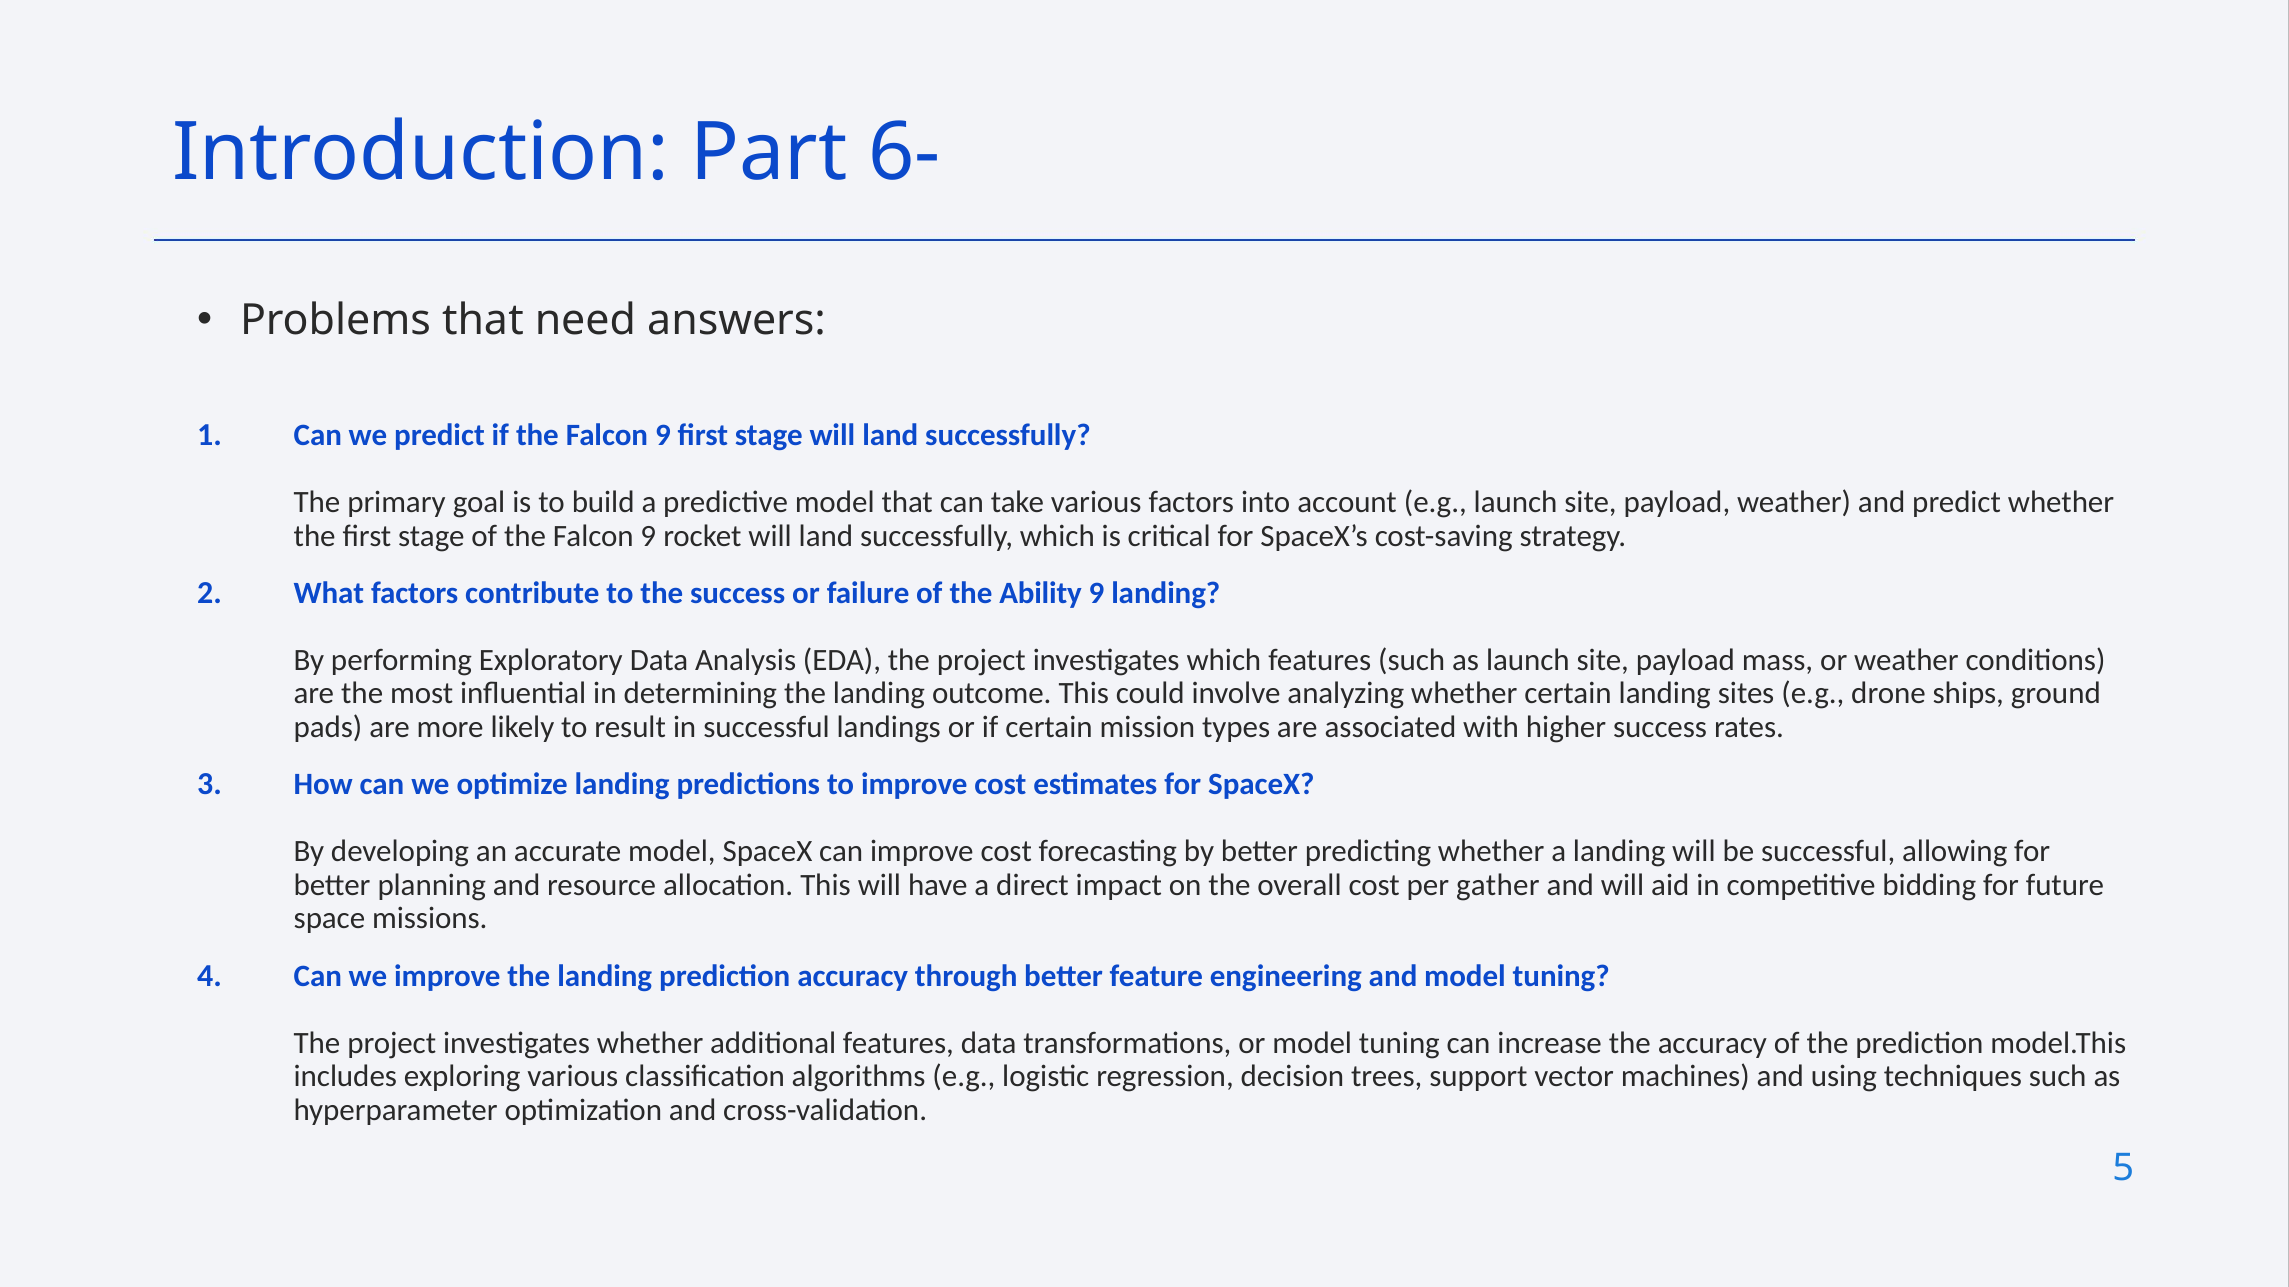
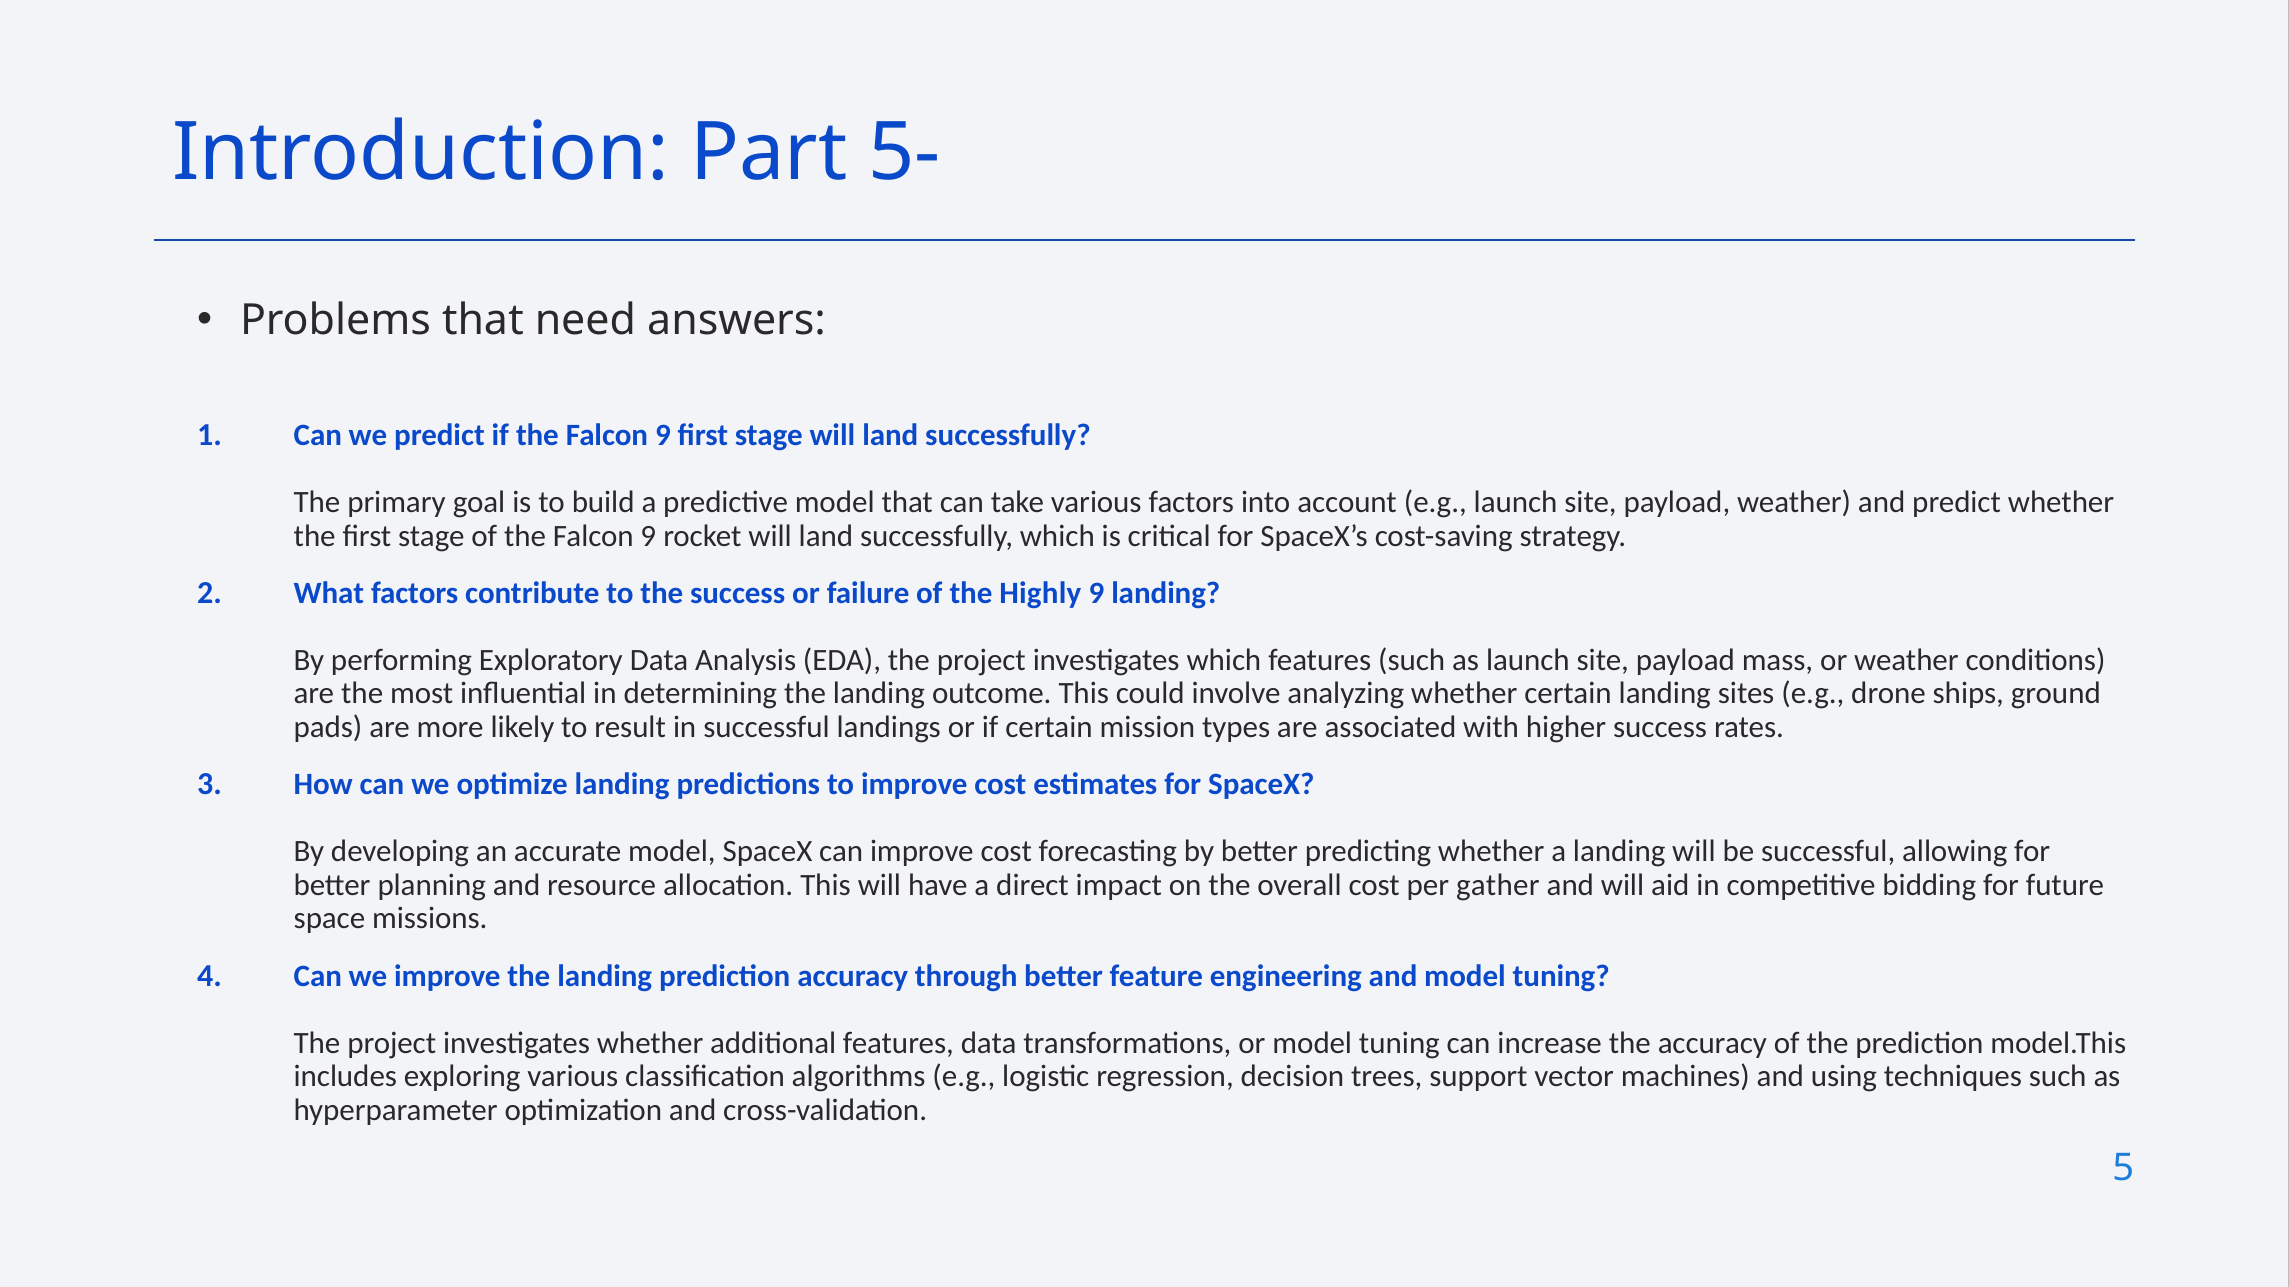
6-: 6- -> 5- (905, 153)
Ability: Ability -> Highly (1040, 593)
